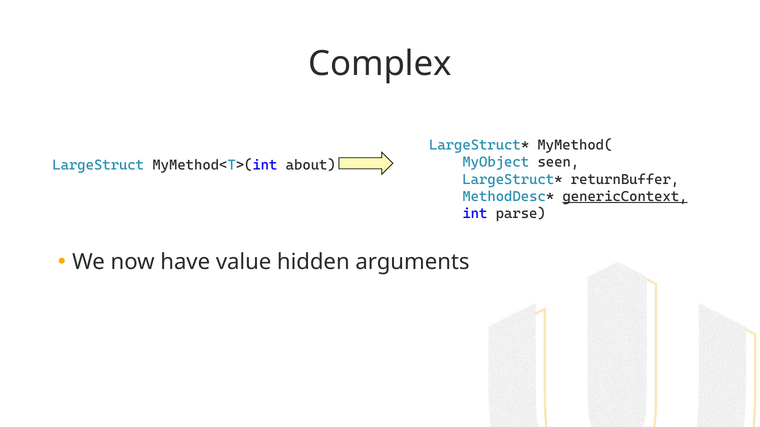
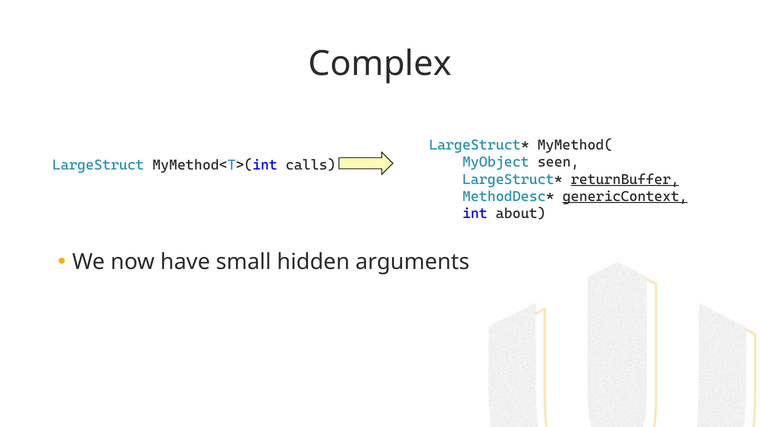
about: about -> calls (311, 165)
returnBuffer underline: none -> present (625, 180)
parse: parse -> about (521, 214)
value: value -> small (244, 262)
